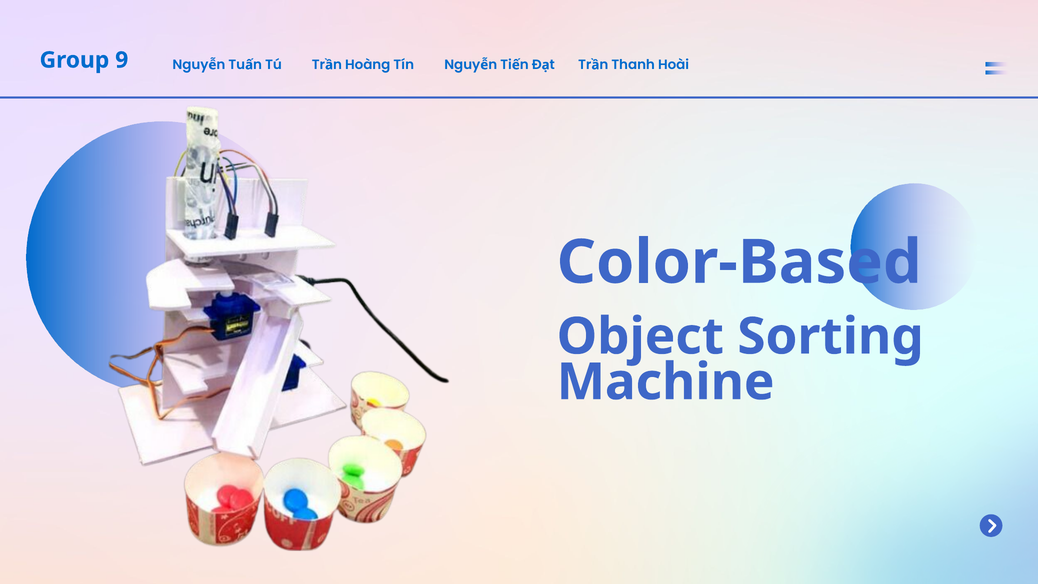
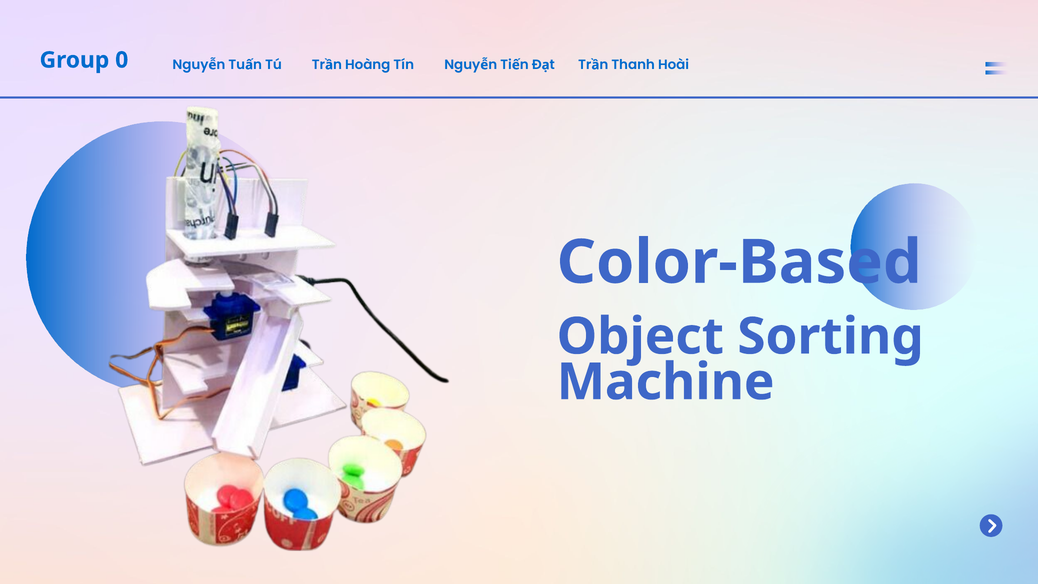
9: 9 -> 0 (122, 60)
